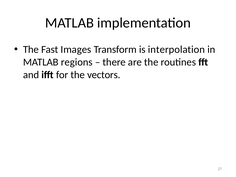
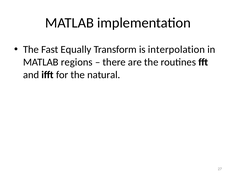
Images: Images -> Equally (76, 50)
vectors: vectors -> natural (104, 75)
